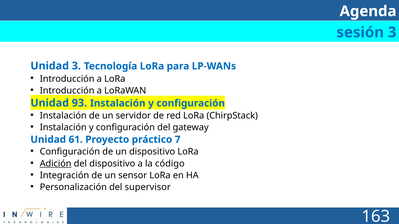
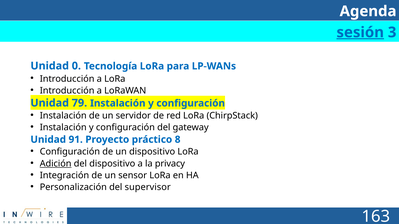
sesión underline: none -> present (360, 32)
Unidad 3: 3 -> 0 (76, 66)
93: 93 -> 79 (79, 103)
61: 61 -> 91 (76, 140)
7: 7 -> 8 (178, 140)
código: código -> privacy (170, 164)
